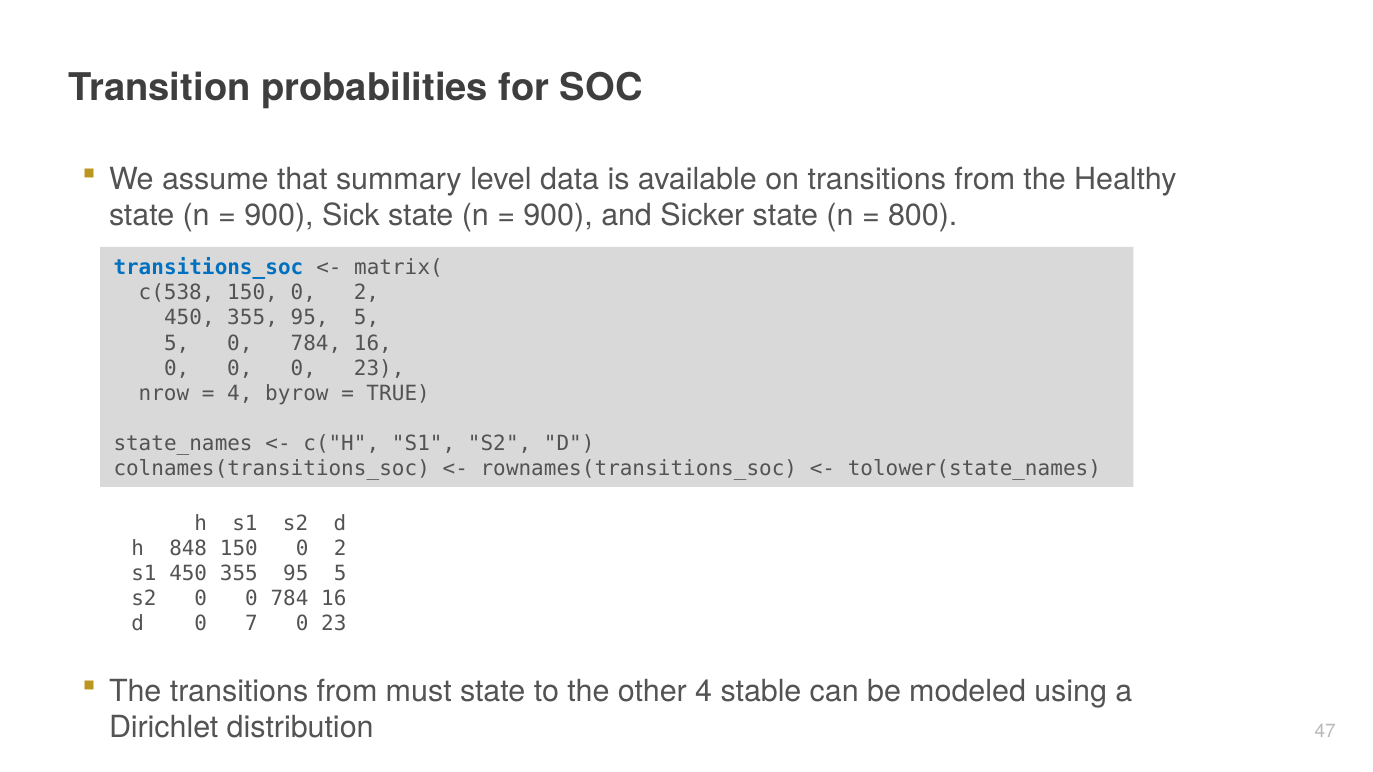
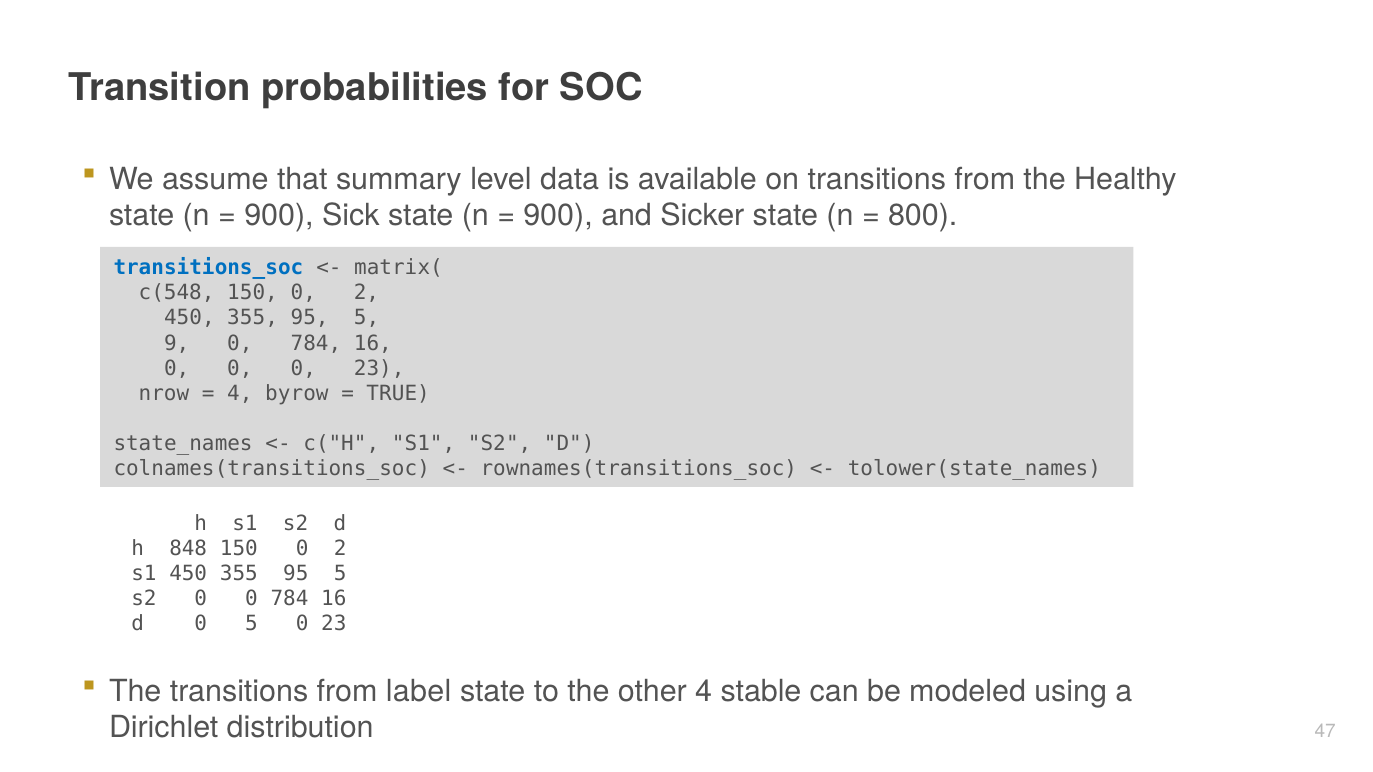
c(538: c(538 -> c(548 (177, 293)
5: 5 -> 9 (177, 343)
0 7: 7 -> 5 (251, 624)
must: must -> label (419, 692)
